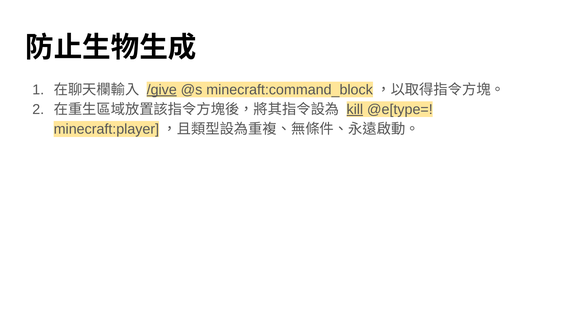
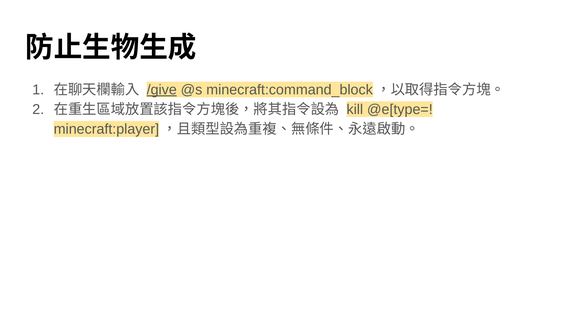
kill underline: present -> none (355, 109)
